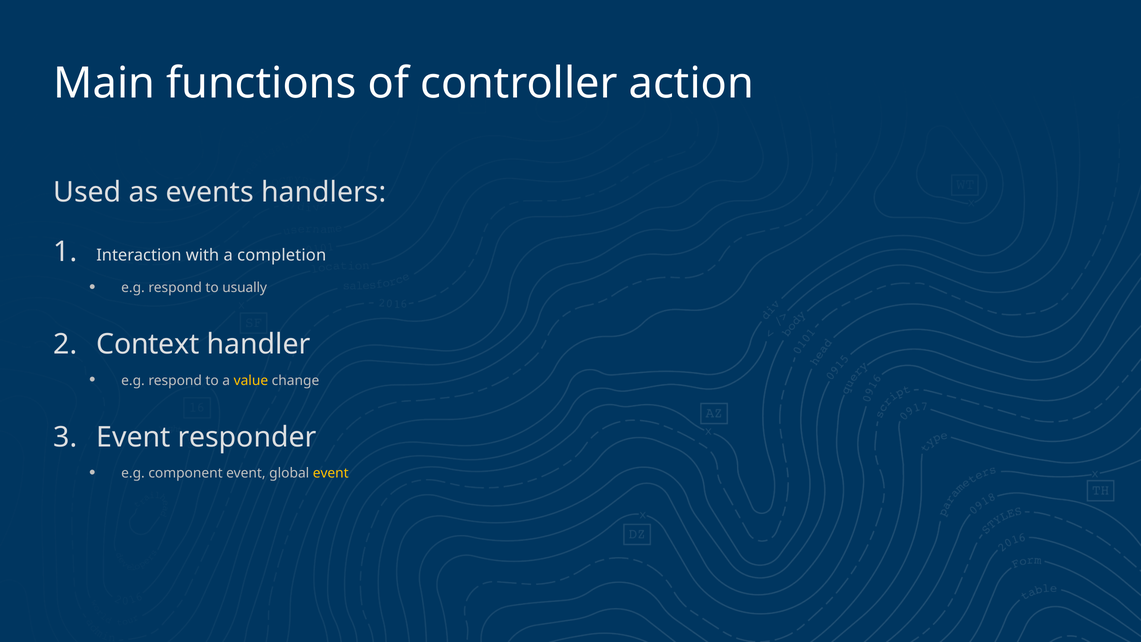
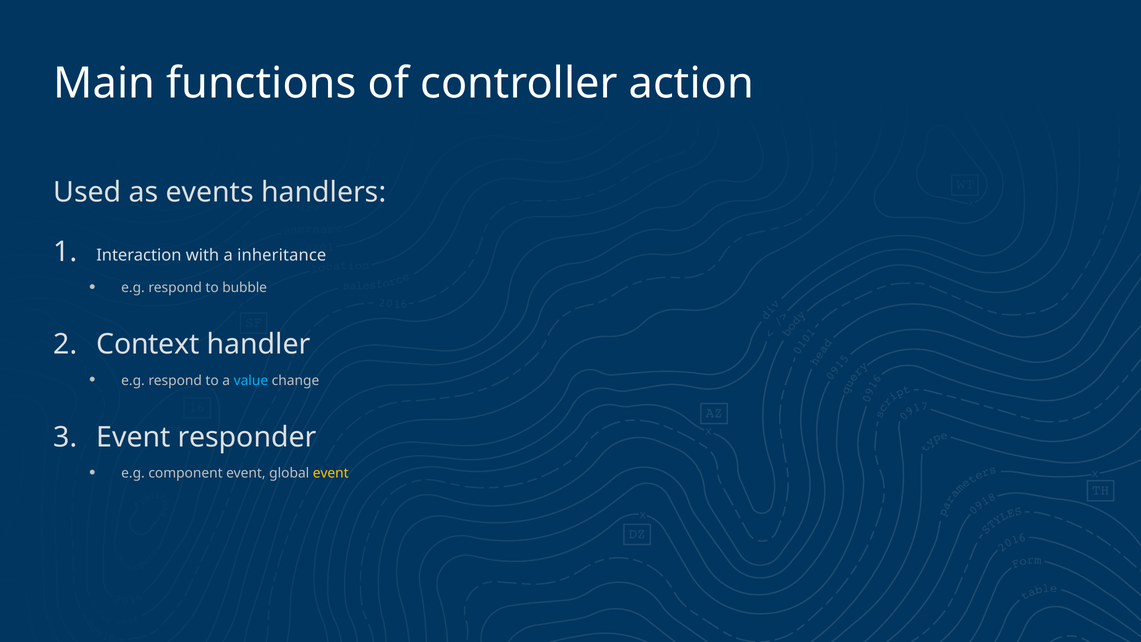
completion: completion -> inheritance (282, 255)
usually: usually -> bubble (245, 288)
value colour: yellow -> light blue (251, 380)
